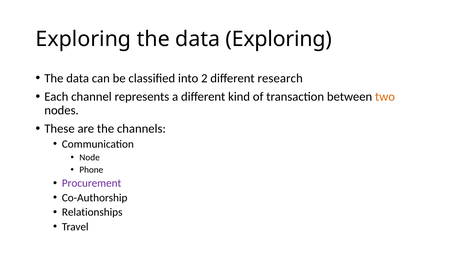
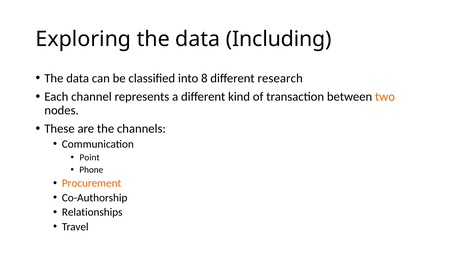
data Exploring: Exploring -> Including (279, 39)
2: 2 -> 8 (204, 78)
Node: Node -> Point (90, 158)
Procurement colour: purple -> orange (92, 184)
